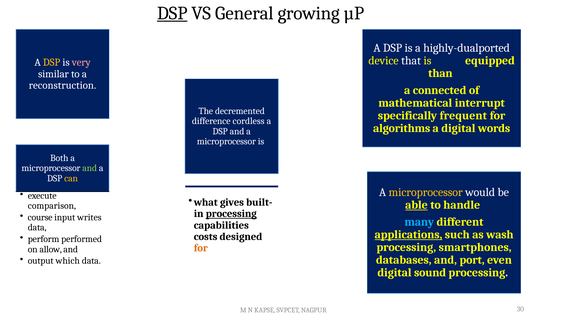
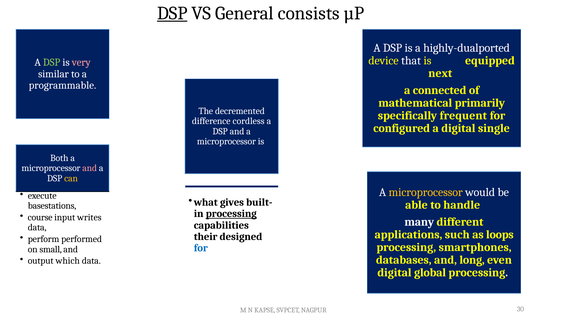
growing: growing -> consists (309, 13)
DSP colour: yellow -> light green (52, 62)
than: than -> next (440, 73)
reconstruction: reconstruction -> programmable (62, 85)
interrupt: interrupt -> primarily (480, 103)
algorithms: algorithms -> configured (402, 128)
words: words -> single (494, 128)
and colour: light green -> pink (90, 168)
able underline: present -> none (416, 205)
comparison: comparison -> basestations (52, 206)
many colour: light blue -> white (419, 222)
applications underline: present -> none (408, 234)
wash: wash -> loops (500, 234)
costs: costs -> their (206, 237)
for colour: orange -> blue (201, 248)
allow: allow -> small (51, 249)
port: port -> long (472, 260)
sound: sound -> global (430, 273)
